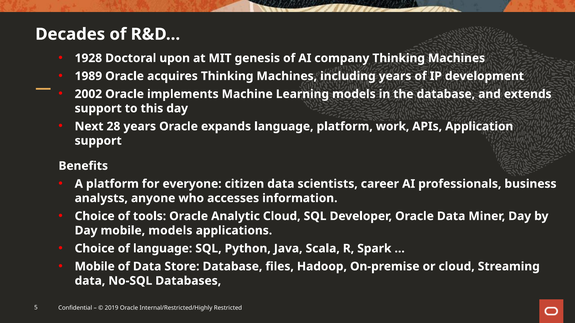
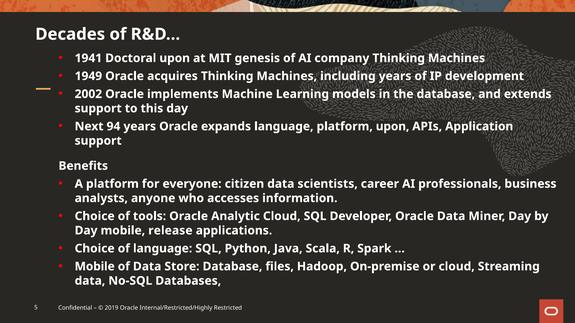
1928: 1928 -> 1941 (88, 58)
1989: 1989 -> 1949 (88, 76)
28: 28 -> 94 (113, 127)
platform work: work -> upon (393, 127)
mobile models: models -> release (170, 231)
